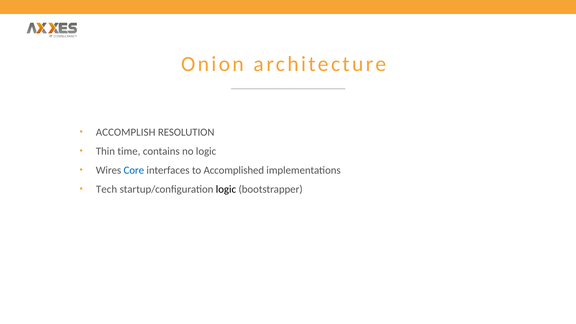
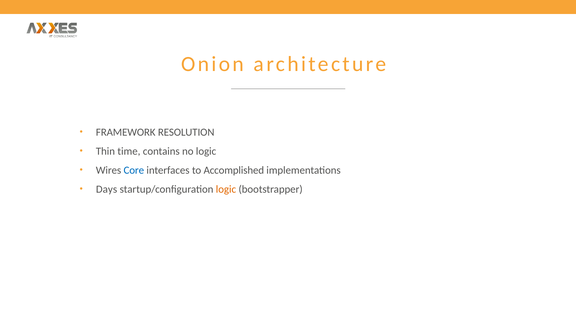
ACCOMPLISH: ACCOMPLISH -> FRAMEWORK (126, 132)
Tech: Tech -> Days (107, 189)
logic colour: black -> orange (226, 189)
